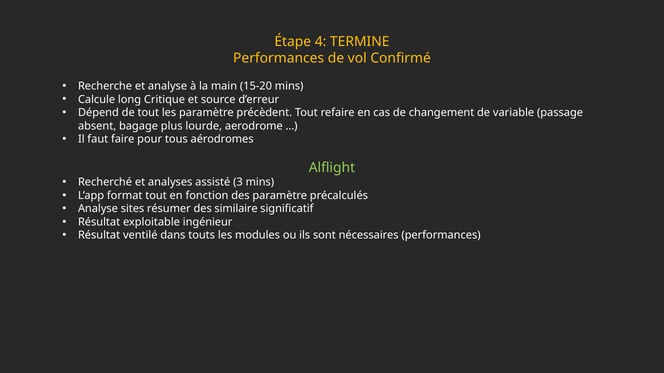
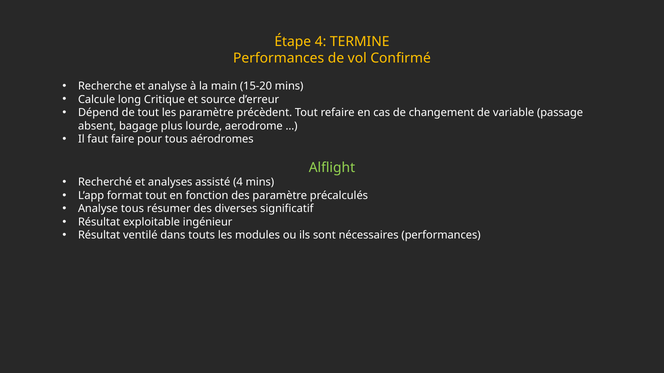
assisté 3: 3 -> 4 (238, 183)
Analyse sites: sites -> tous (132, 209)
similaire: similaire -> diverses (236, 209)
